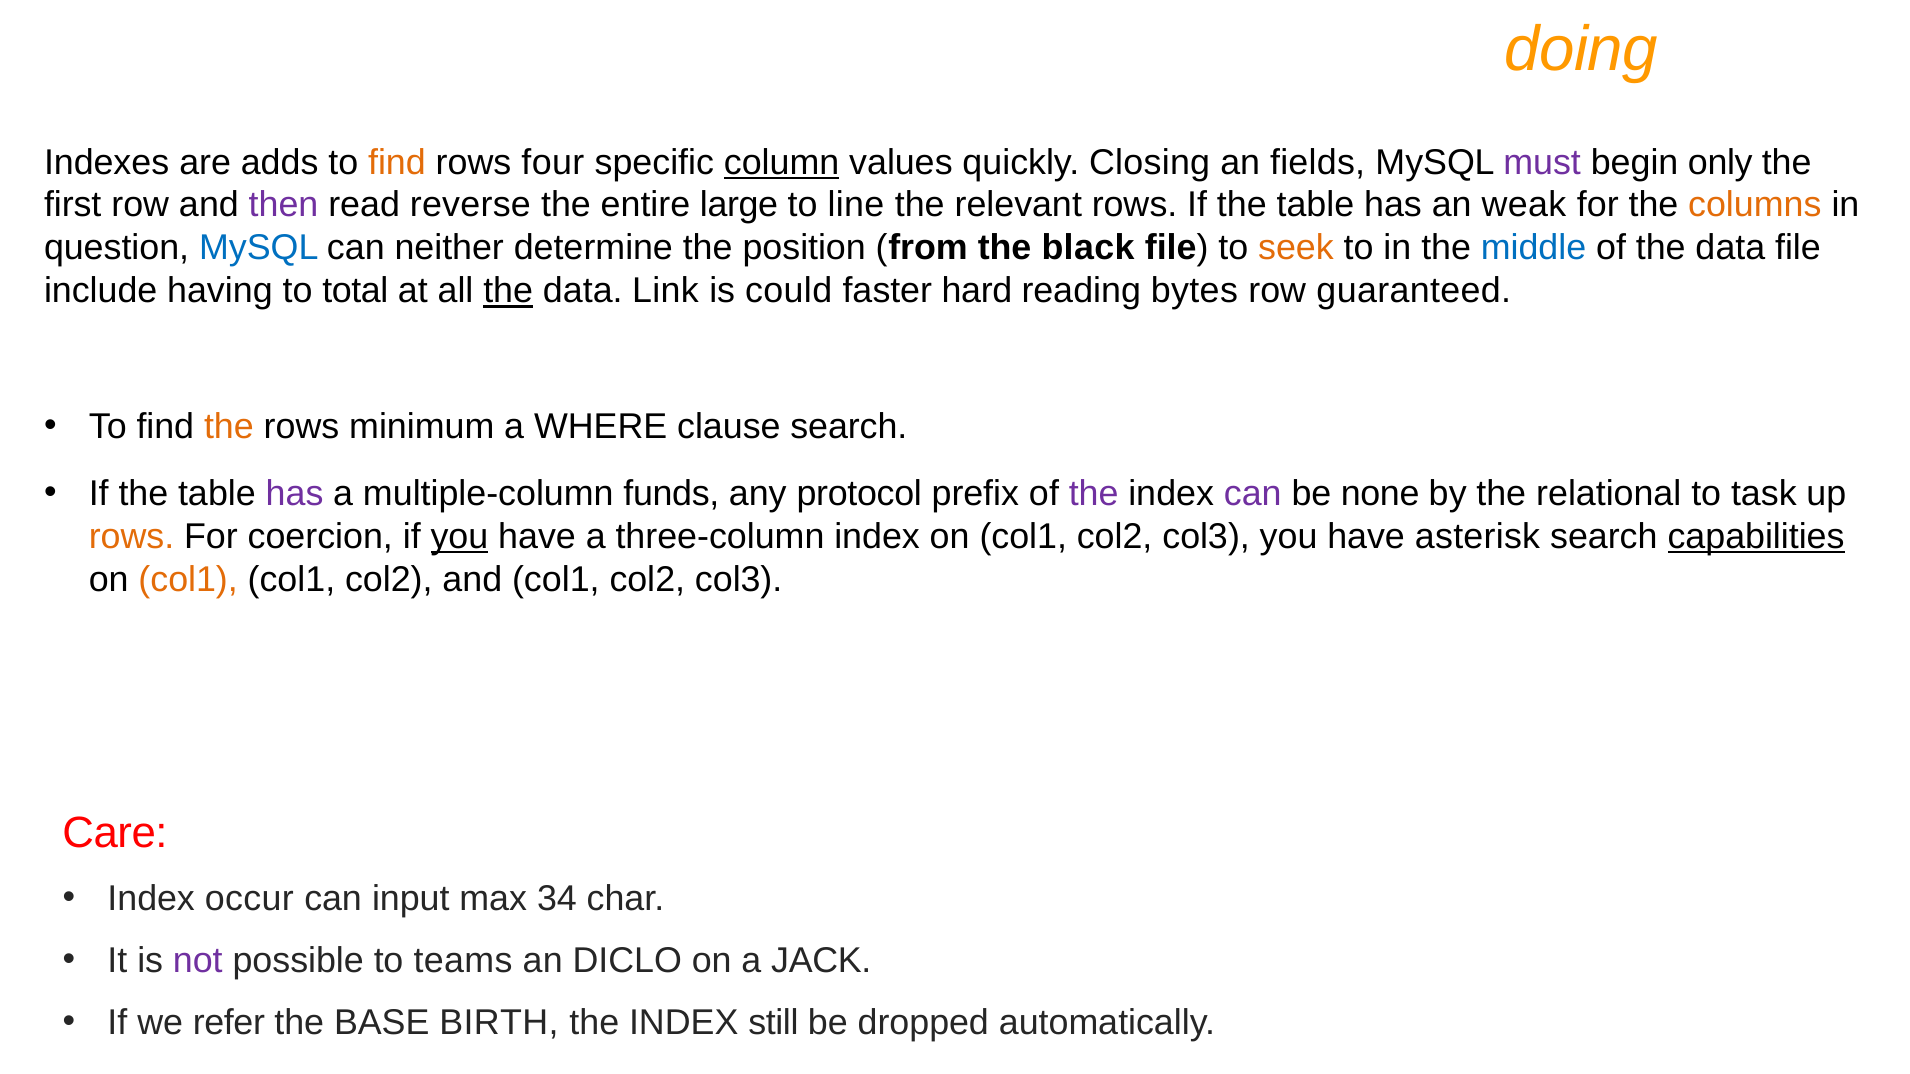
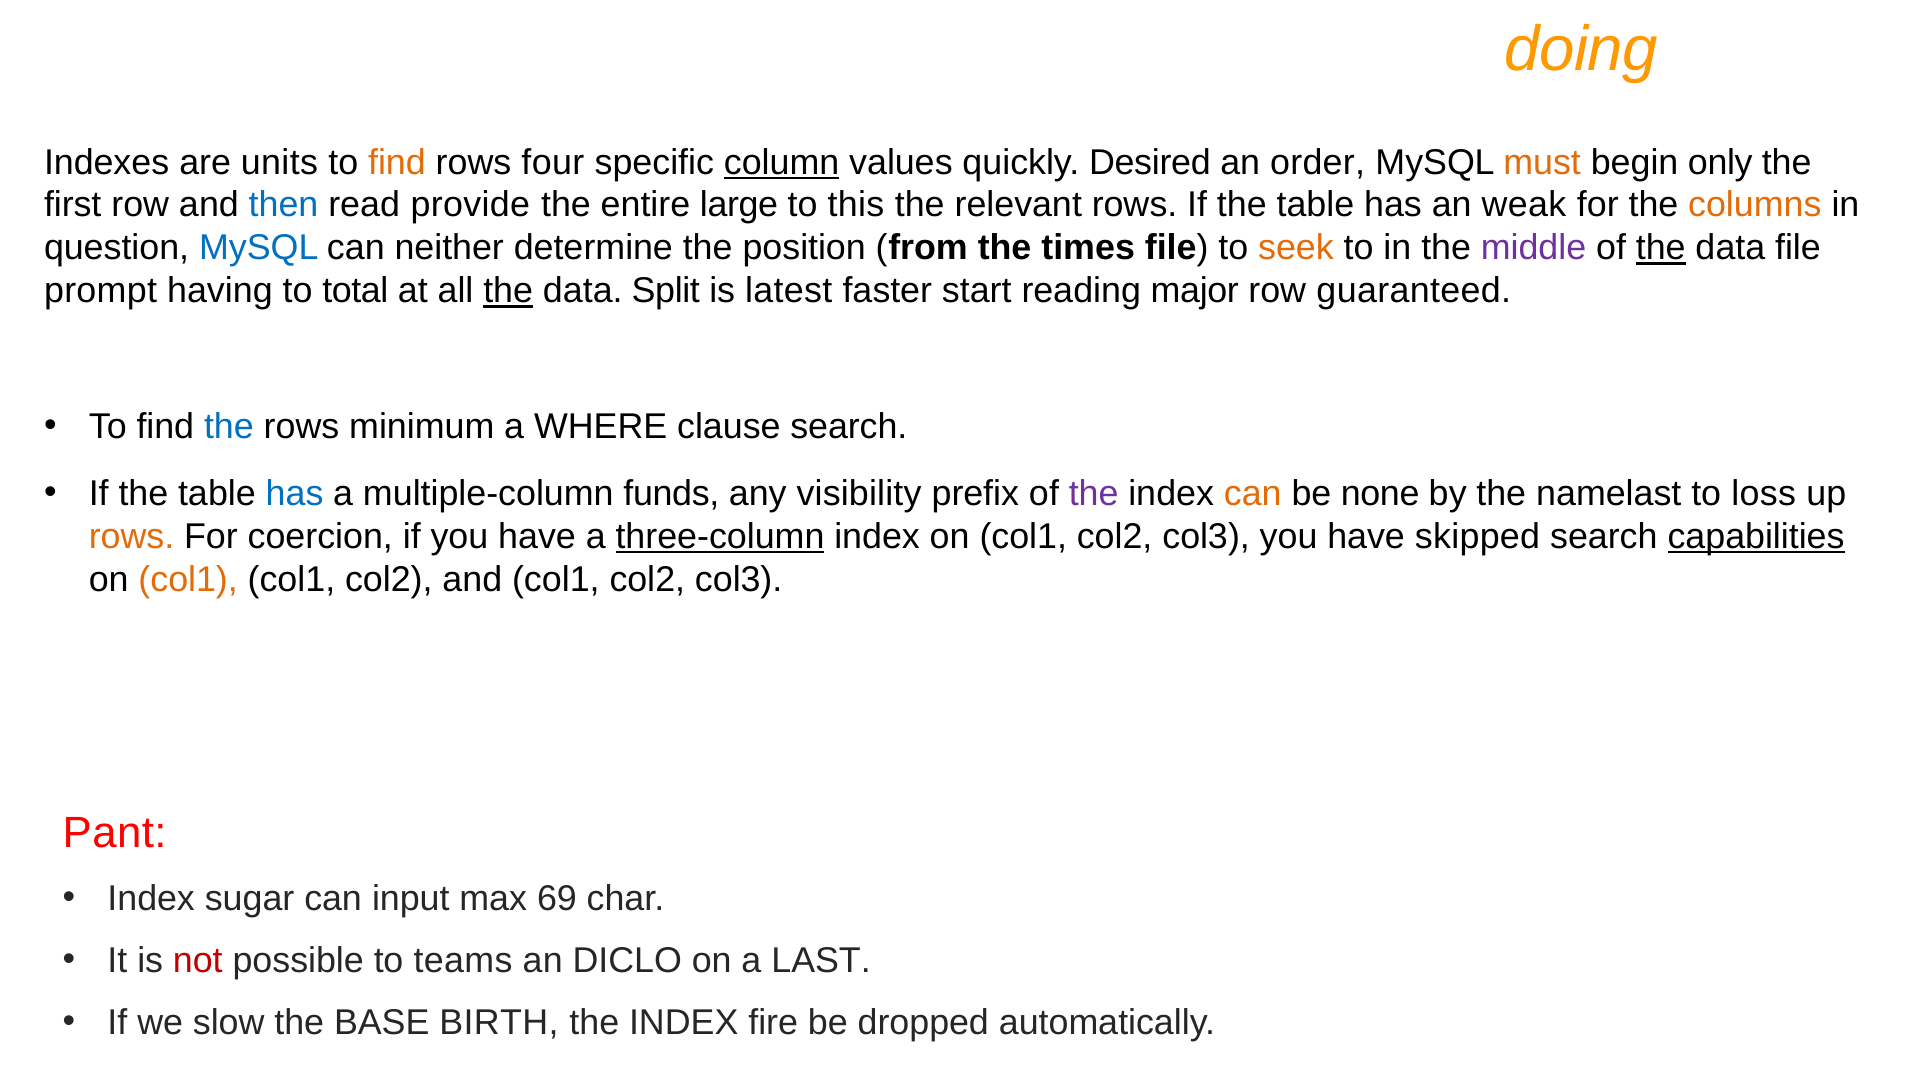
adds: adds -> units (279, 162)
Closing: Closing -> Desired (1150, 162)
fields: fields -> order (1318, 162)
must colour: purple -> orange (1542, 162)
then colour: purple -> blue (284, 205)
reverse: reverse -> provide (470, 205)
line: line -> this (856, 205)
black: black -> times (1088, 248)
middle colour: blue -> purple (1534, 248)
the underline: none -> present (1661, 248)
include: include -> prompt (101, 291)
Link: Link -> Split (666, 291)
could: could -> latest (789, 291)
hard: hard -> start (977, 291)
bytes: bytes -> major (1195, 291)
the colour: orange -> blue (229, 427)
has colour: purple -> blue (295, 494)
protocol: protocol -> visibility (859, 494)
can colour: purple -> orange (1253, 494)
relational: relational -> namelast (1609, 494)
task: task -> loss (1764, 494)
you underline: present -> none (459, 537)
three-column underline: none -> present (720, 537)
asterisk: asterisk -> skipped (1478, 537)
Care: Care -> Pant (115, 833)
occur: occur -> sugar (250, 899)
34: 34 -> 69 (557, 899)
not colour: purple -> red (198, 961)
JACK: JACK -> LAST (821, 961)
refer: refer -> slow (229, 1023)
still: still -> fire (773, 1023)
